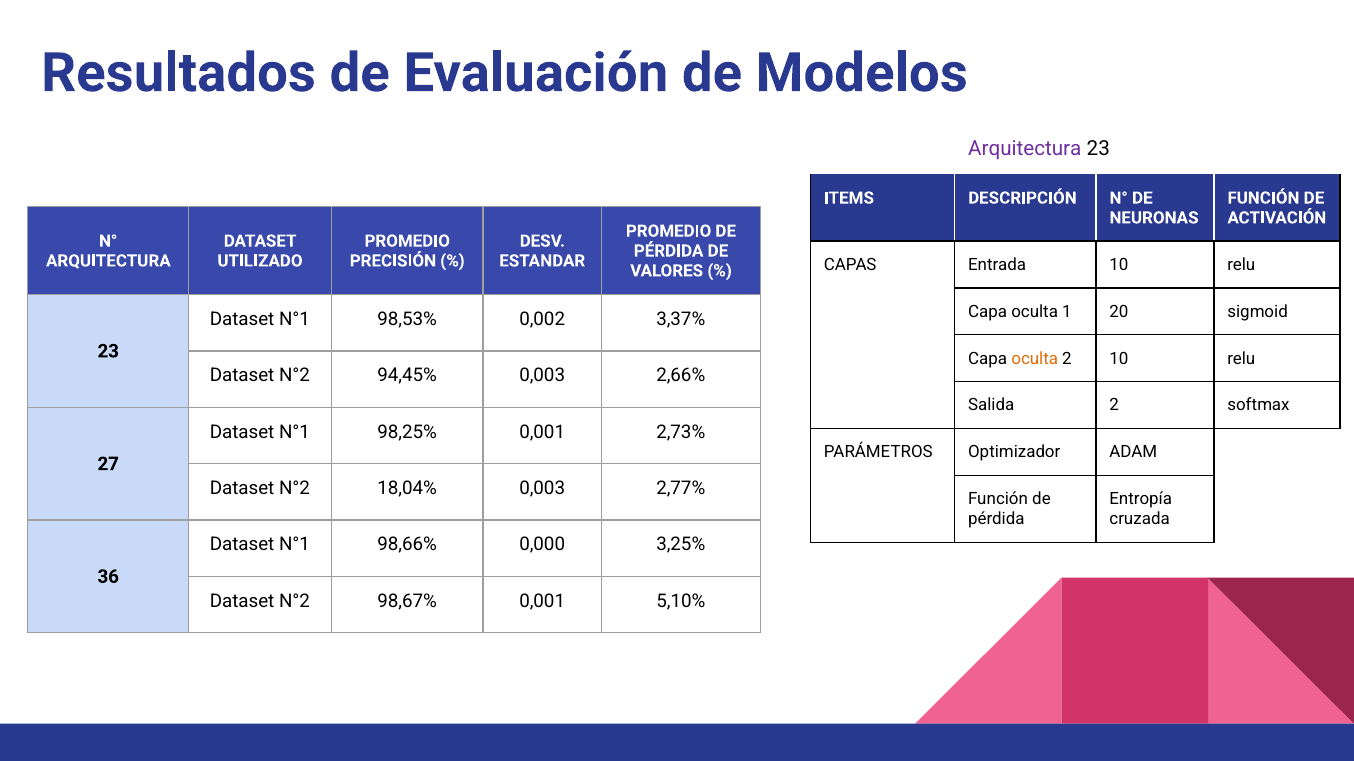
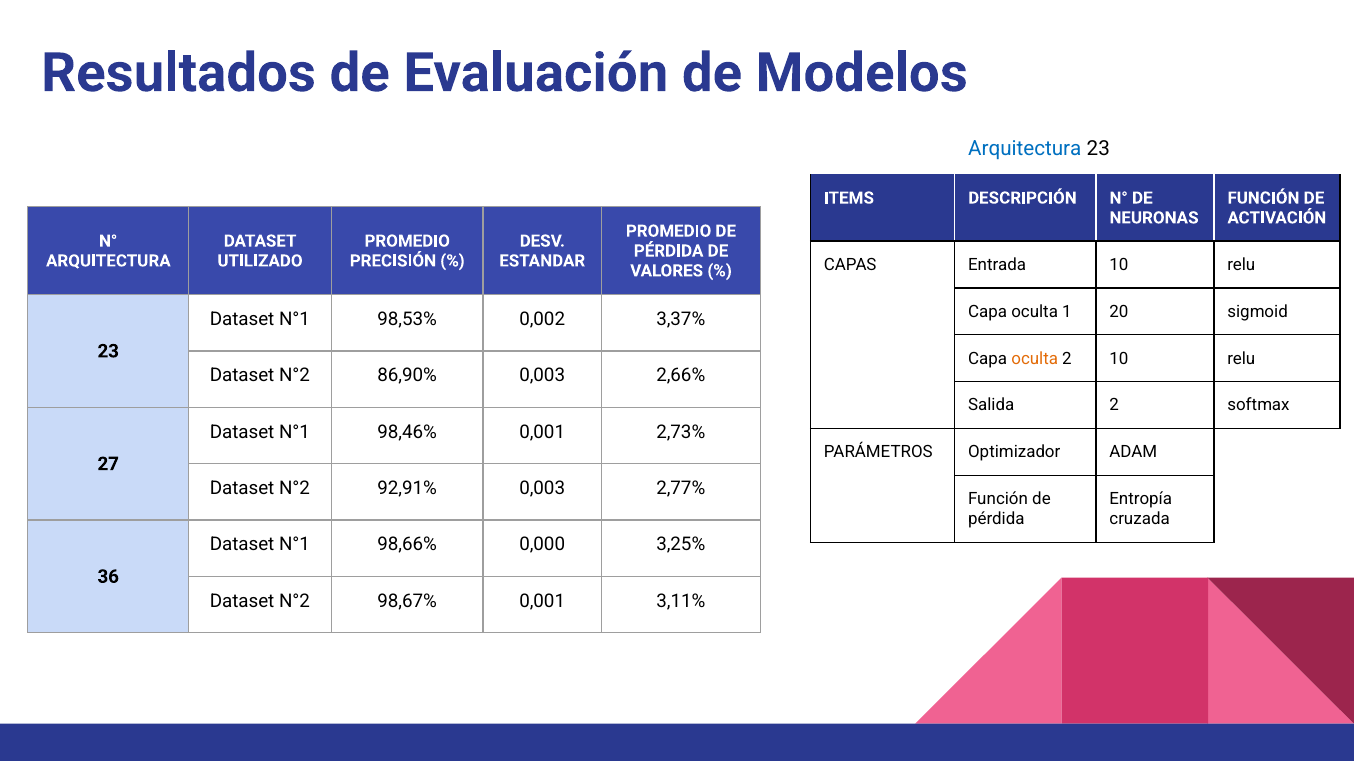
Arquitectura colour: purple -> blue (1025, 149)
94,45%: 94,45% -> 86,90% (407, 376)
98,25%: 98,25% -> 98,46% (407, 432)
18,04%: 18,04% -> 92,91% (407, 489)
5,10%: 5,10% -> 3,11% (681, 602)
